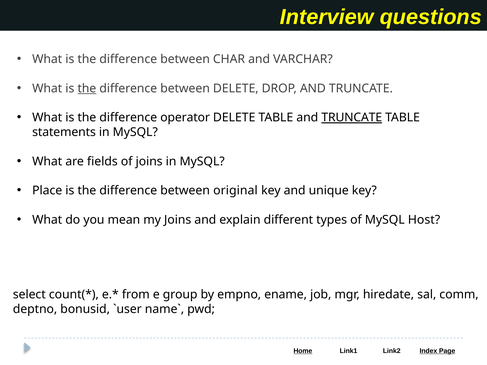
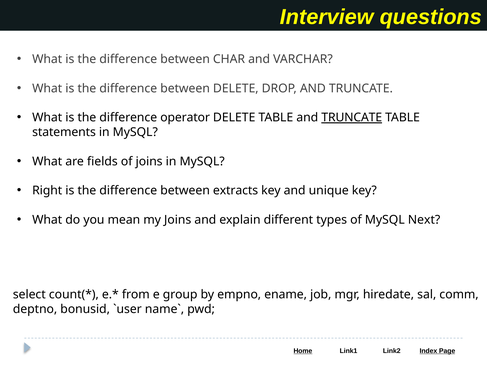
the underline: present -> none (87, 88)
Place: Place -> Right (47, 191)
original: original -> extracts (236, 191)
Host: Host -> Next (424, 220)
